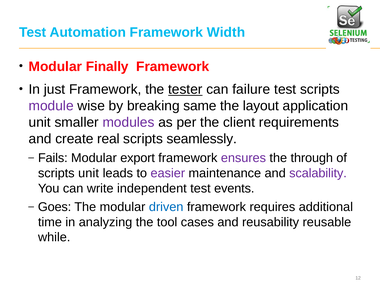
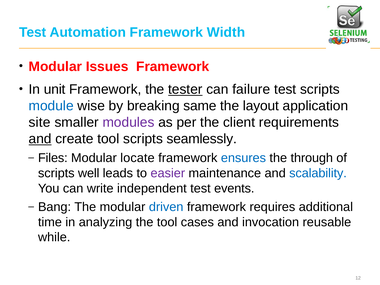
Finally: Finally -> Issues (107, 67)
just: just -> unit (55, 89)
module colour: purple -> blue (51, 106)
unit: unit -> site (40, 122)
and underline: none -> present (40, 139)
create real: real -> tool (108, 139)
Fails: Fails -> Files (53, 158)
export: export -> locate (137, 158)
ensures colour: purple -> blue (243, 158)
scripts unit: unit -> well (89, 173)
scalability colour: purple -> blue (318, 173)
Goes: Goes -> Bang (55, 207)
reusability: reusability -> invocation (271, 222)
